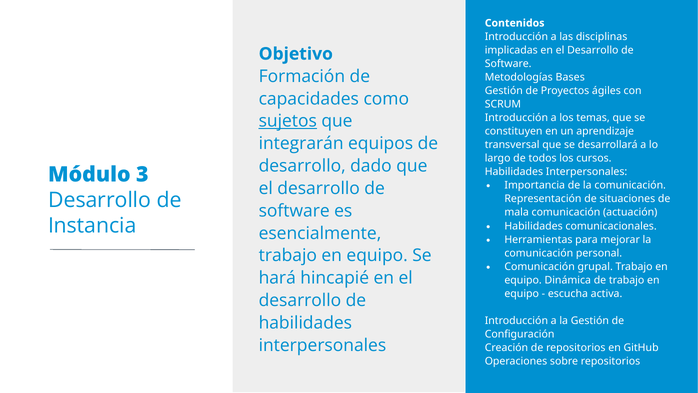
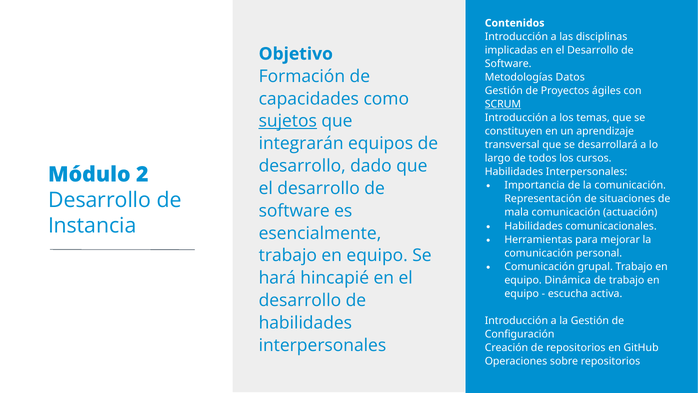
Bases: Bases -> Datos (570, 77)
SCRUM underline: none -> present (503, 104)
3: 3 -> 2 (142, 174)
